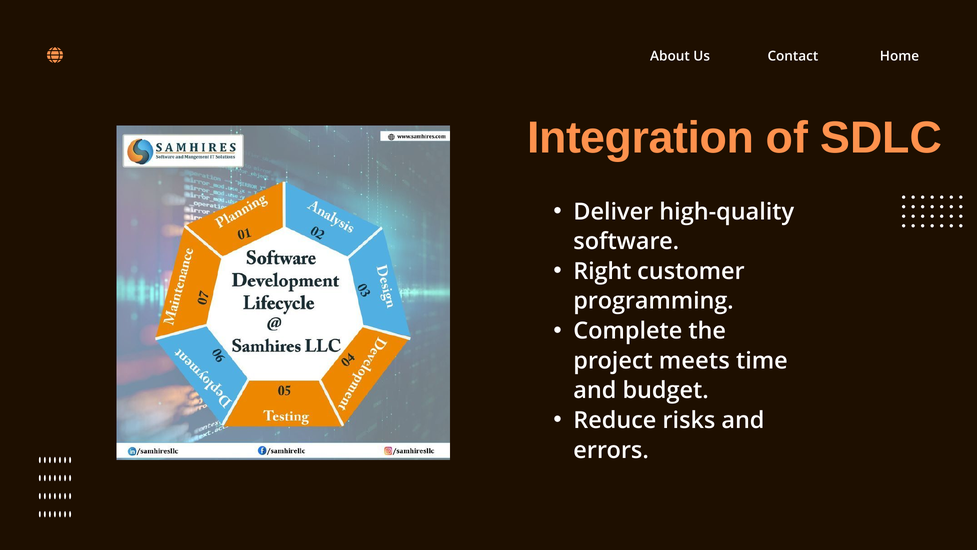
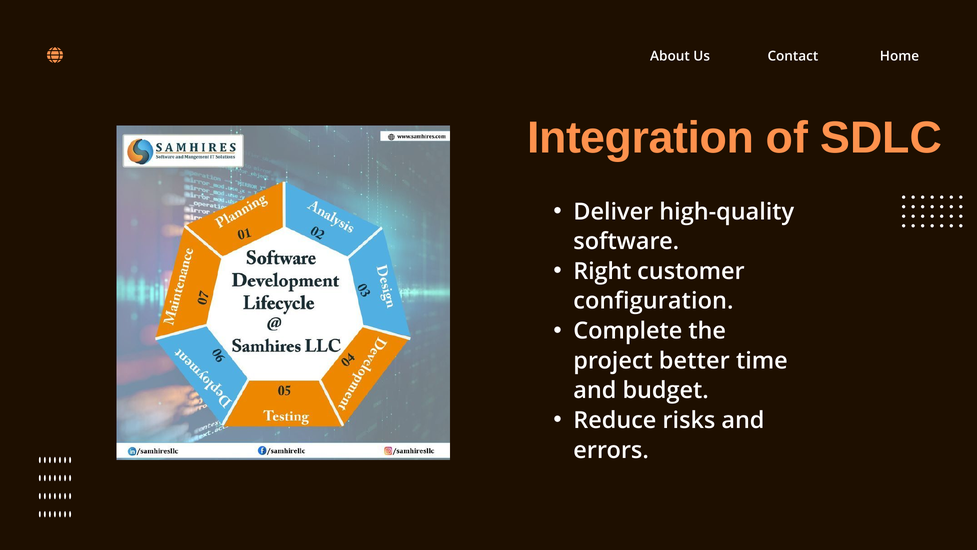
programming: programming -> configuration (653, 301)
meets: meets -> better (694, 361)
